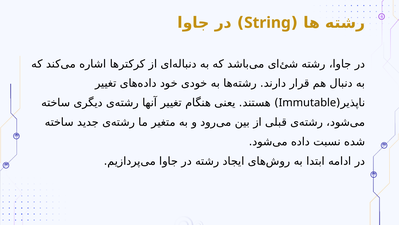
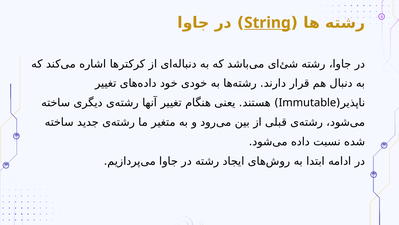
String underline: none -> present (267, 23)
